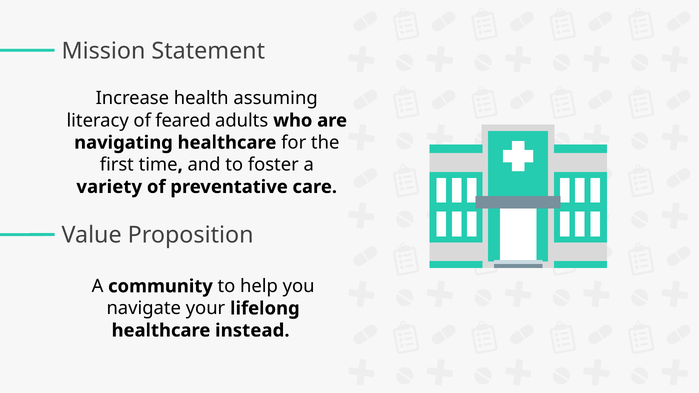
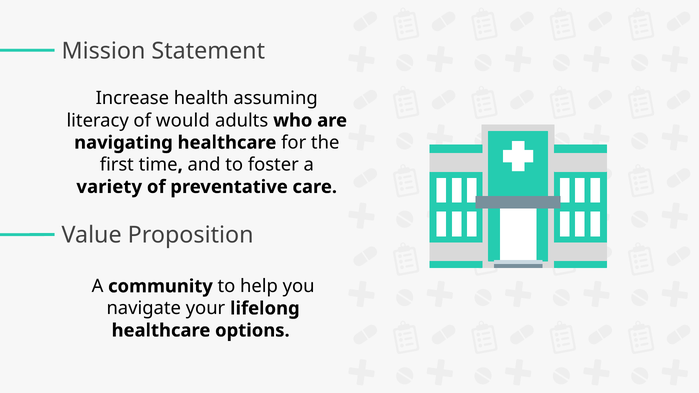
feared: feared -> would (183, 121)
instead: instead -> options (252, 331)
